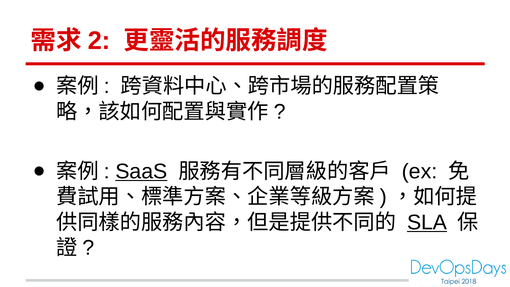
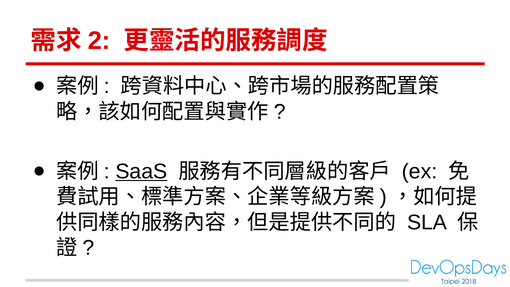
SLA underline: present -> none (427, 222)
